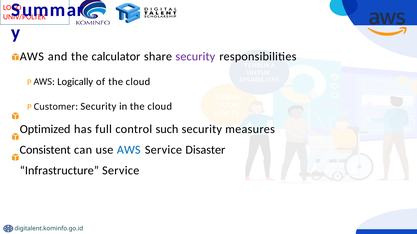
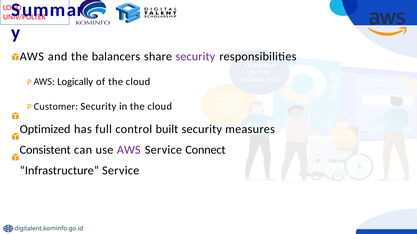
calculator: calculator -> balancers (116, 57)
such: such -> built (167, 129)
AWS colour: blue -> purple (129, 150)
Disaster: Disaster -> Connect (205, 150)
